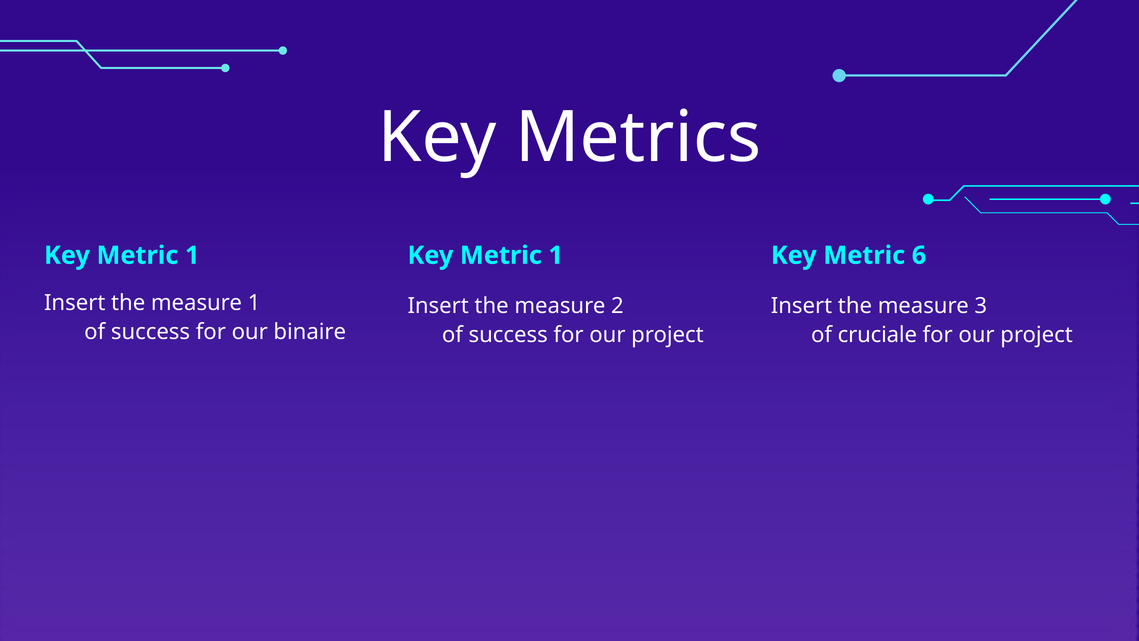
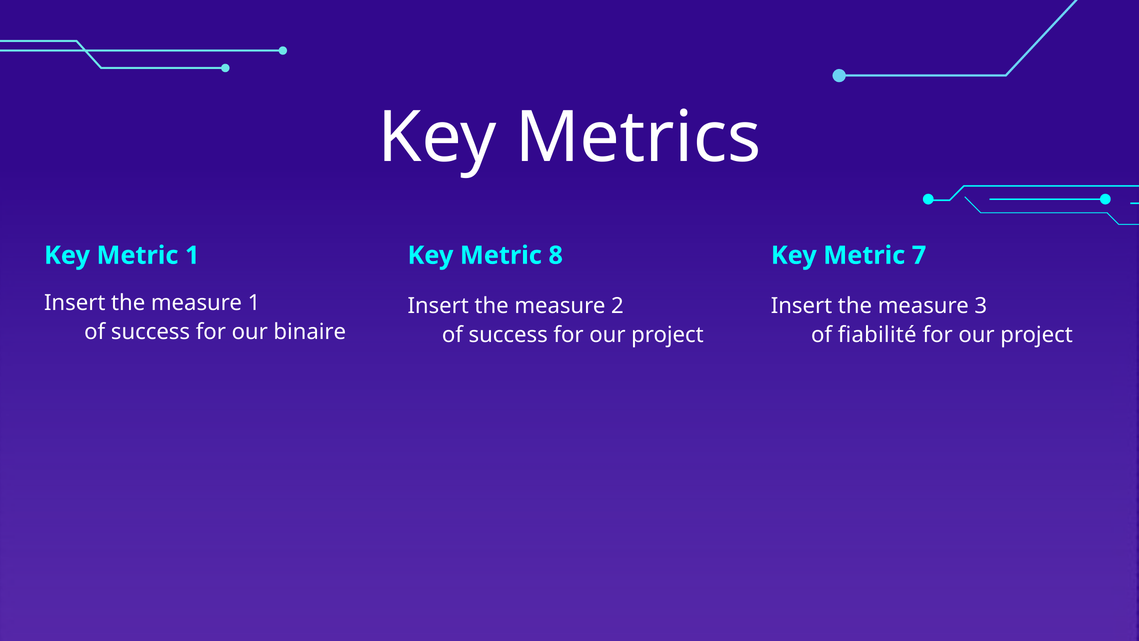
1: 1 -> 8 (556, 255)
6: 6 -> 7 (919, 255)
cruciale: cruciale -> fiabilité (877, 335)
